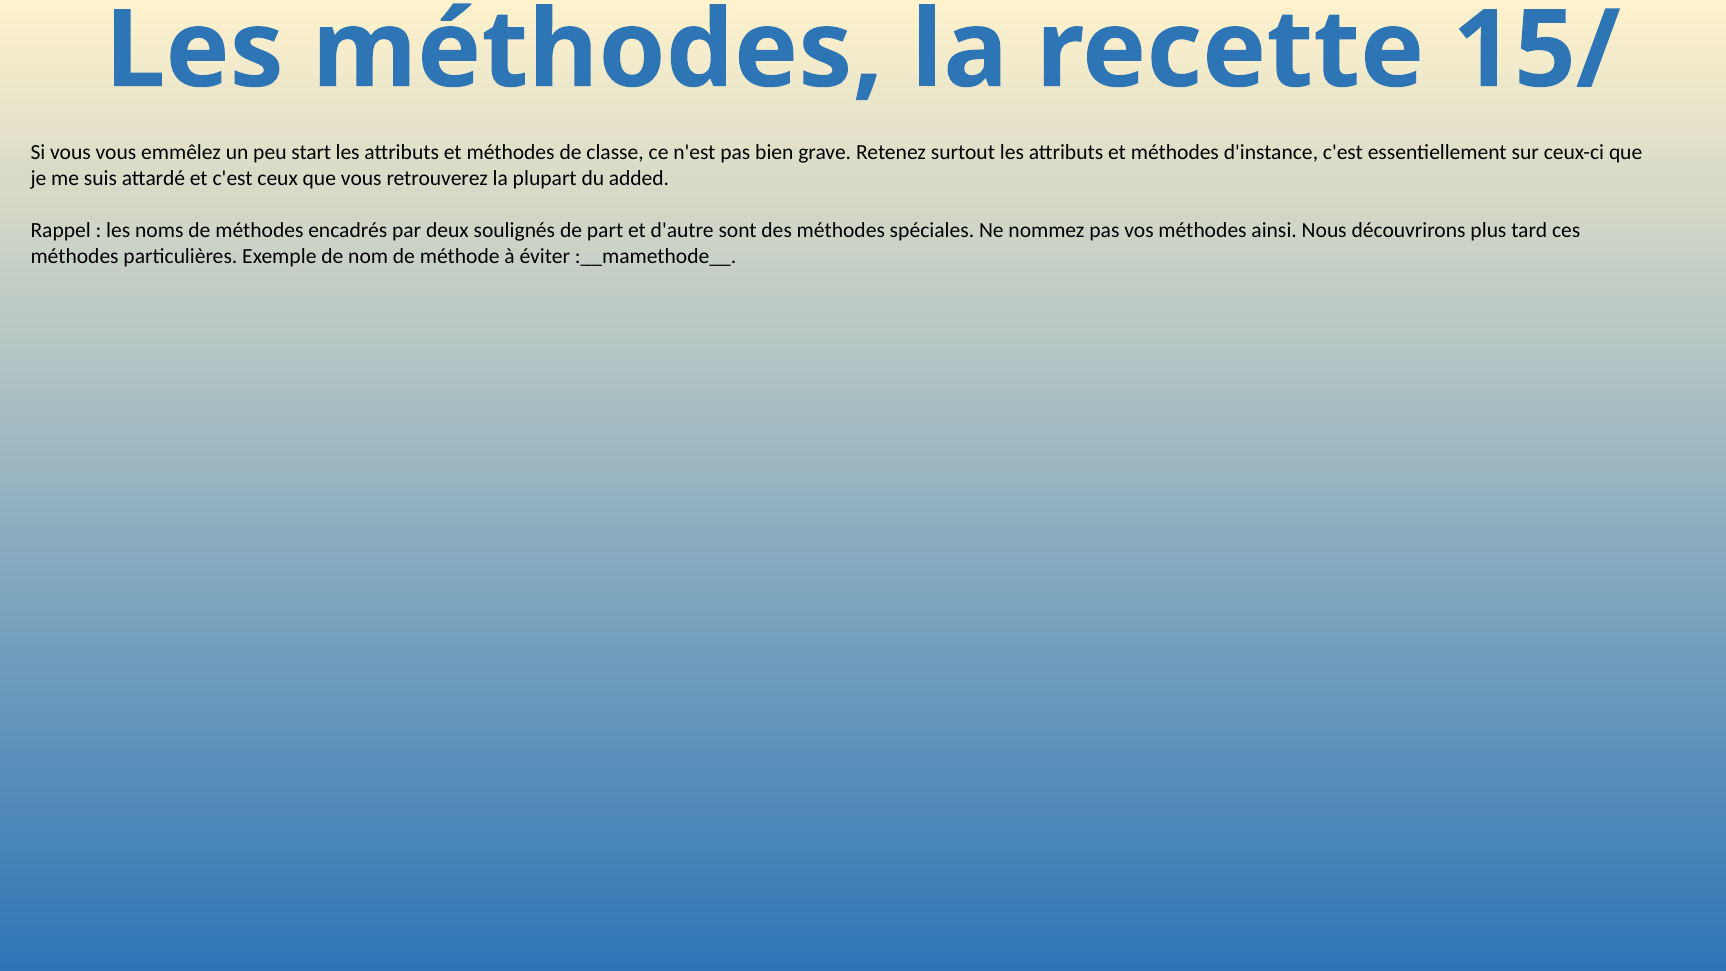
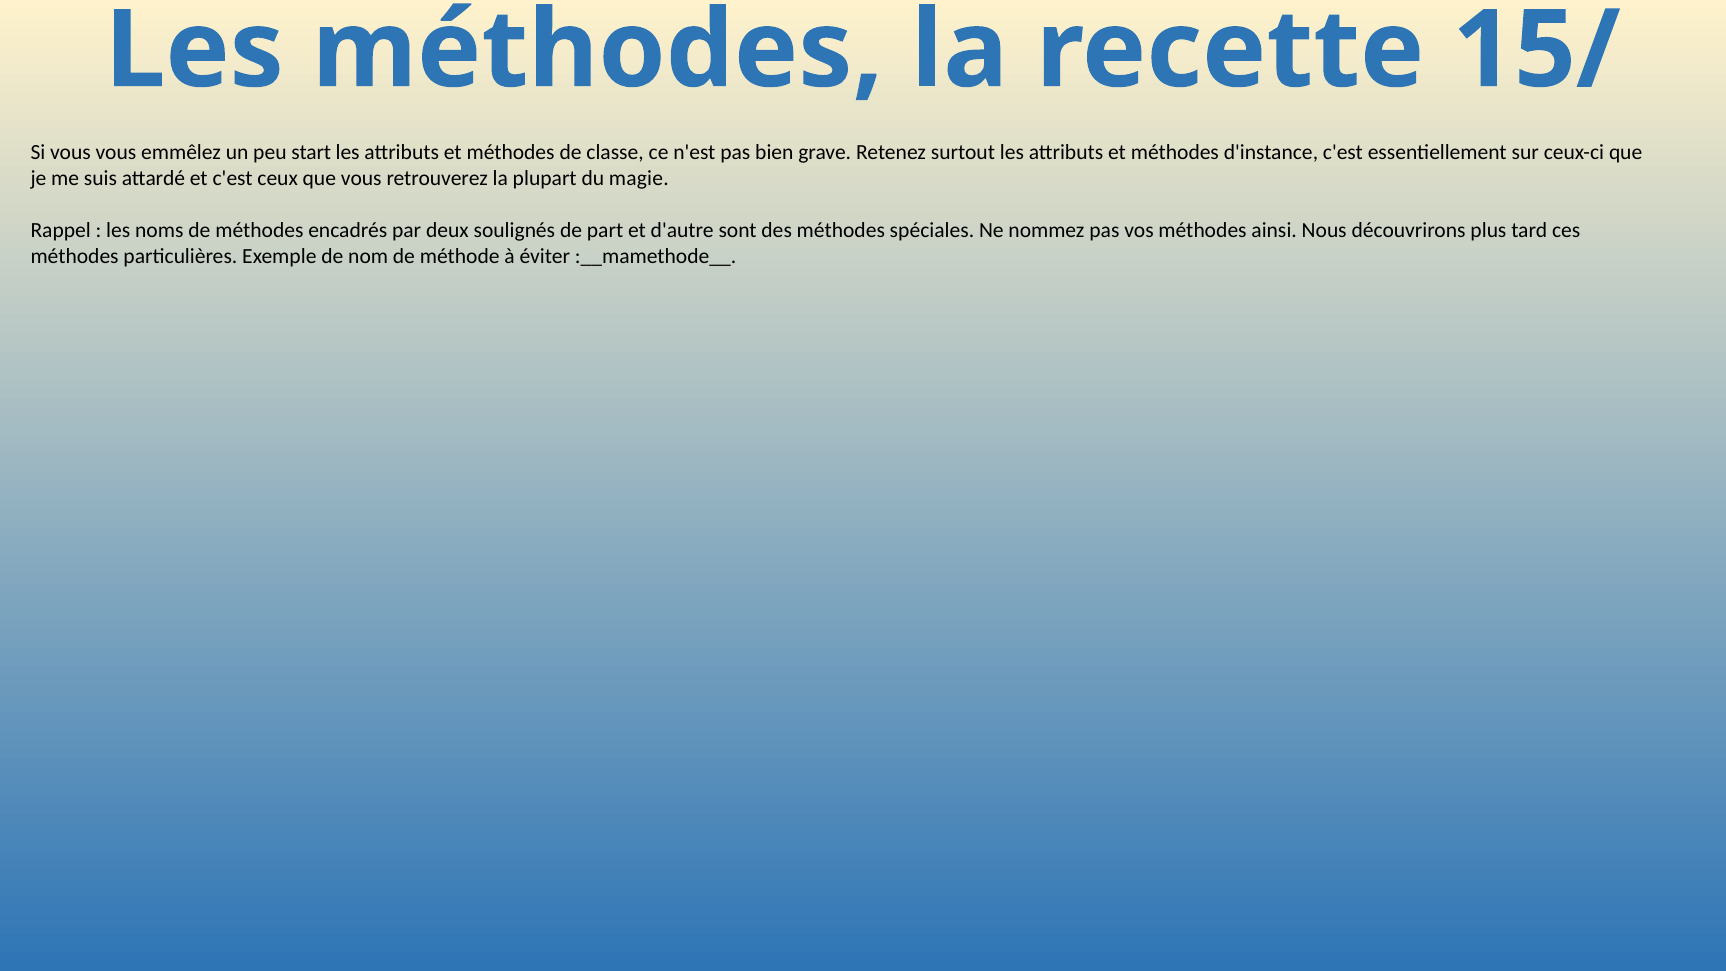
added: added -> magie (639, 179)
